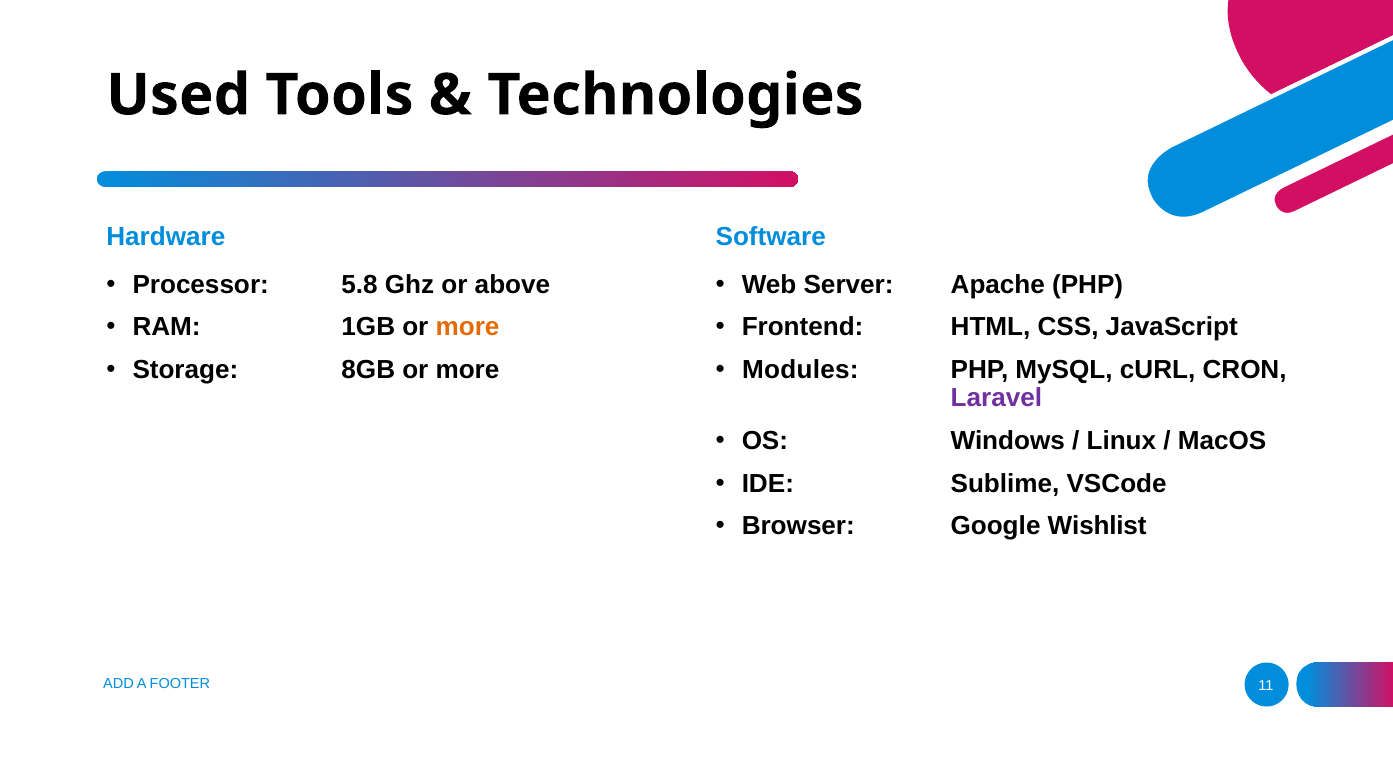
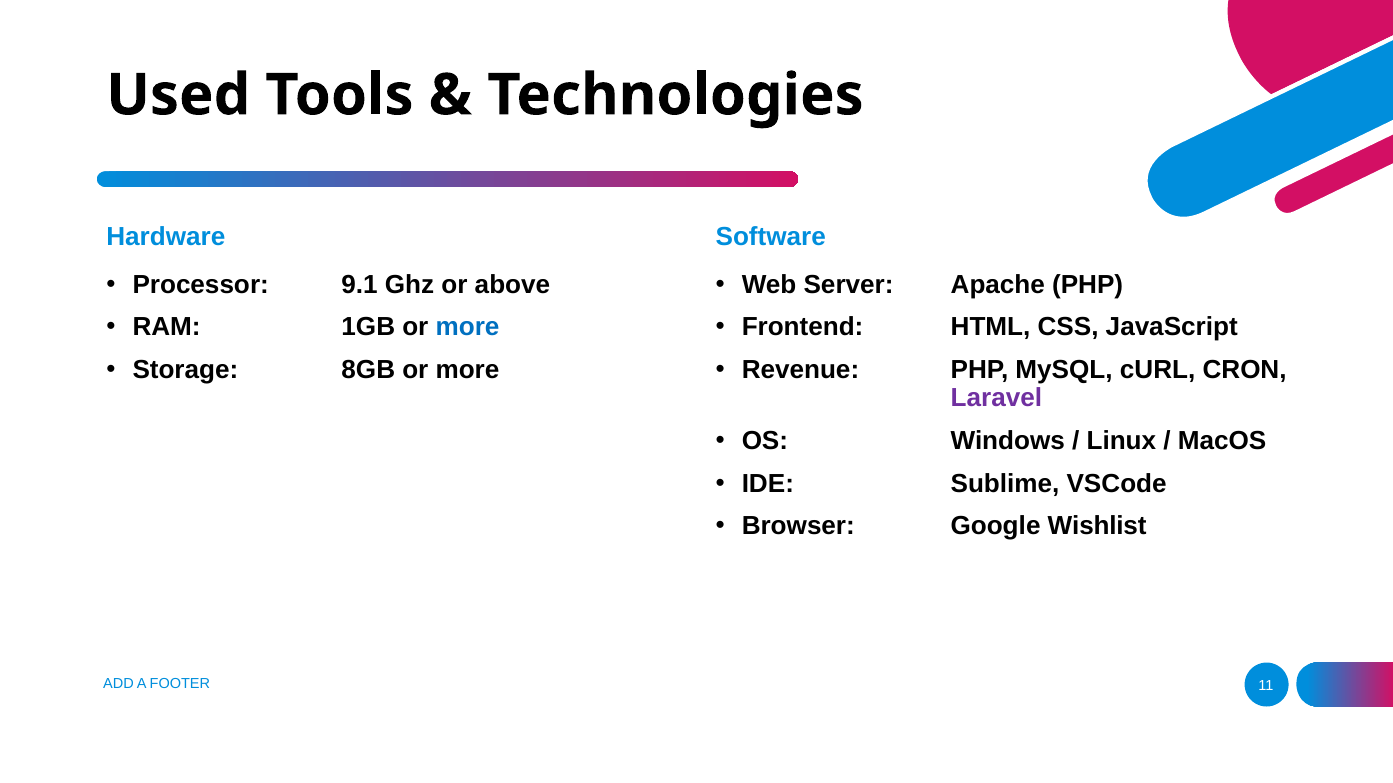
5.8: 5.8 -> 9.1 (360, 285)
more colour: orange -> blue (468, 327)
Modules: Modules -> Revenue (800, 370)
